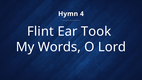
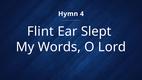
Took: Took -> Slept (96, 31)
